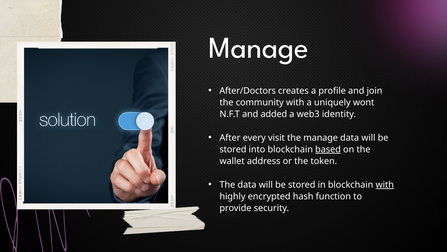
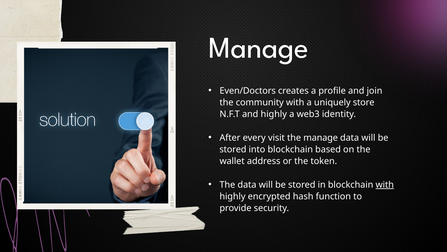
After/Doctors: After/Doctors -> Even/Doctors (248, 91)
wont: wont -> store (364, 102)
and added: added -> highly (274, 114)
based underline: present -> none (328, 149)
